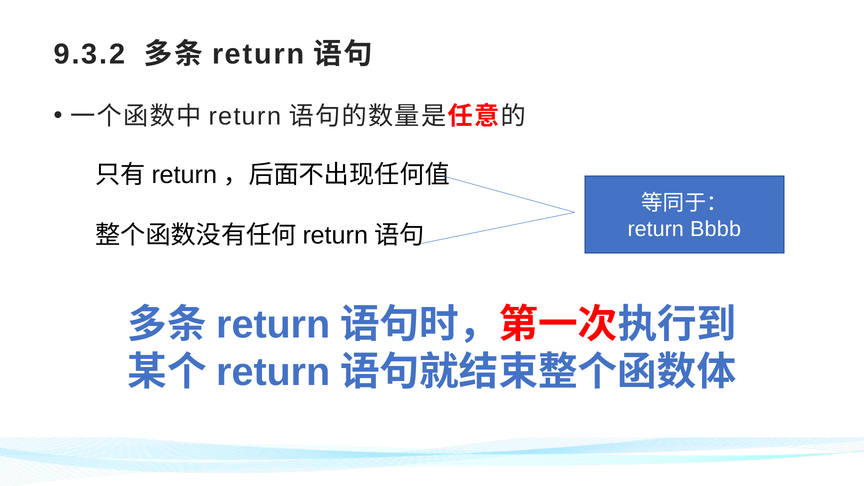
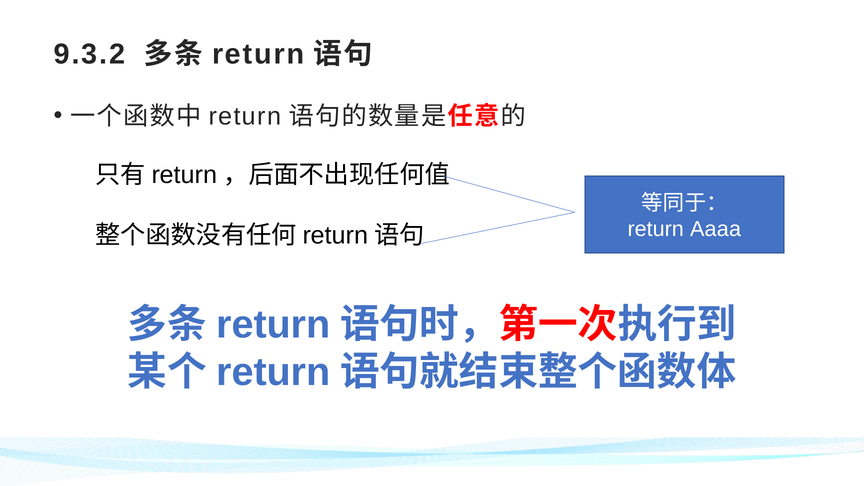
Bbbb: Bbbb -> Aaaa (716, 229)
